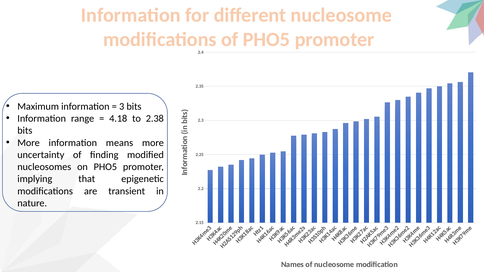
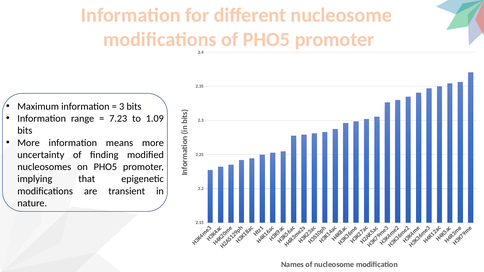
4.18: 4.18 -> 7.23 (118, 119)
2.38: 2.38 -> 1.09 (155, 119)
